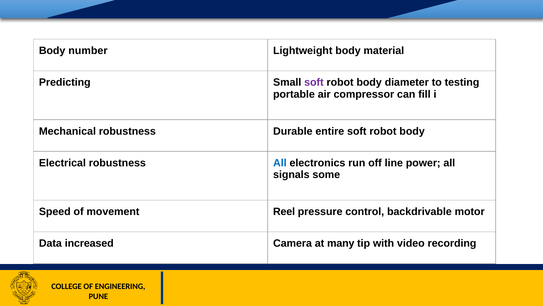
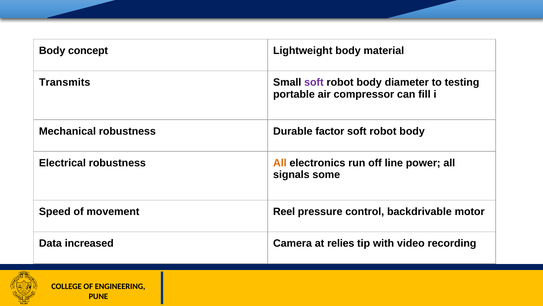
number: number -> concept (88, 51)
Predicting: Predicting -> Transmits (65, 82)
entire: entire -> factor (330, 131)
All colour: blue -> orange (280, 163)
many: many -> relies (341, 243)
